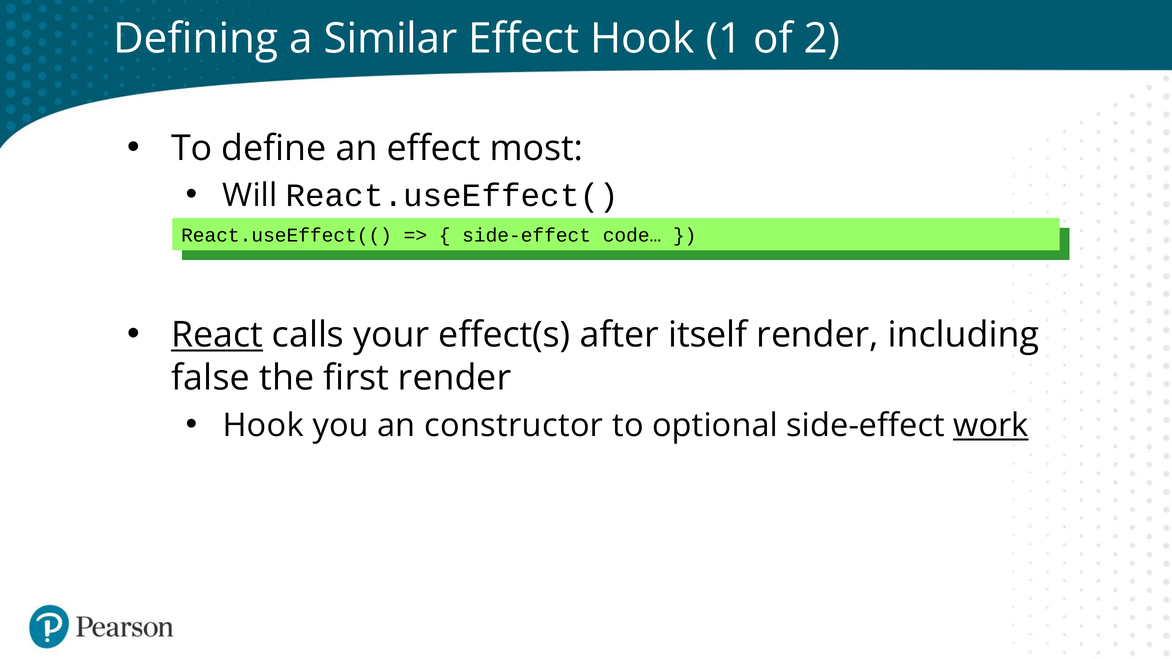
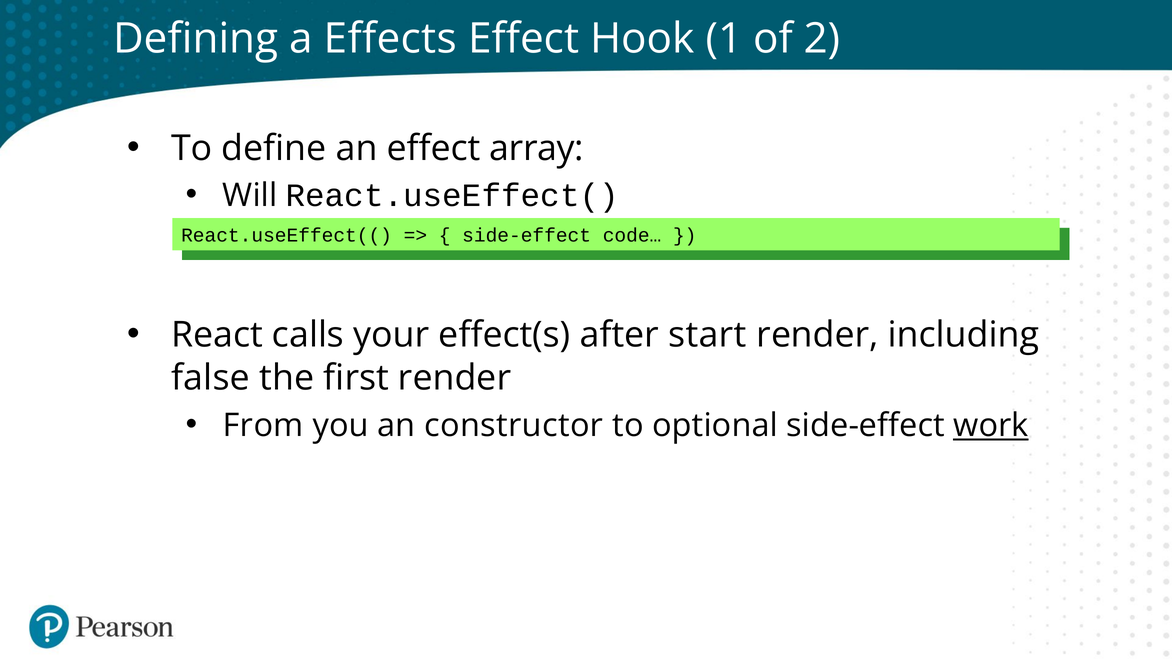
Similar: Similar -> Effects (390, 39)
most: most -> array (537, 148)
React underline: present -> none (217, 335)
itself: itself -> start (707, 335)
Hook: Hook -> From (263, 425)
